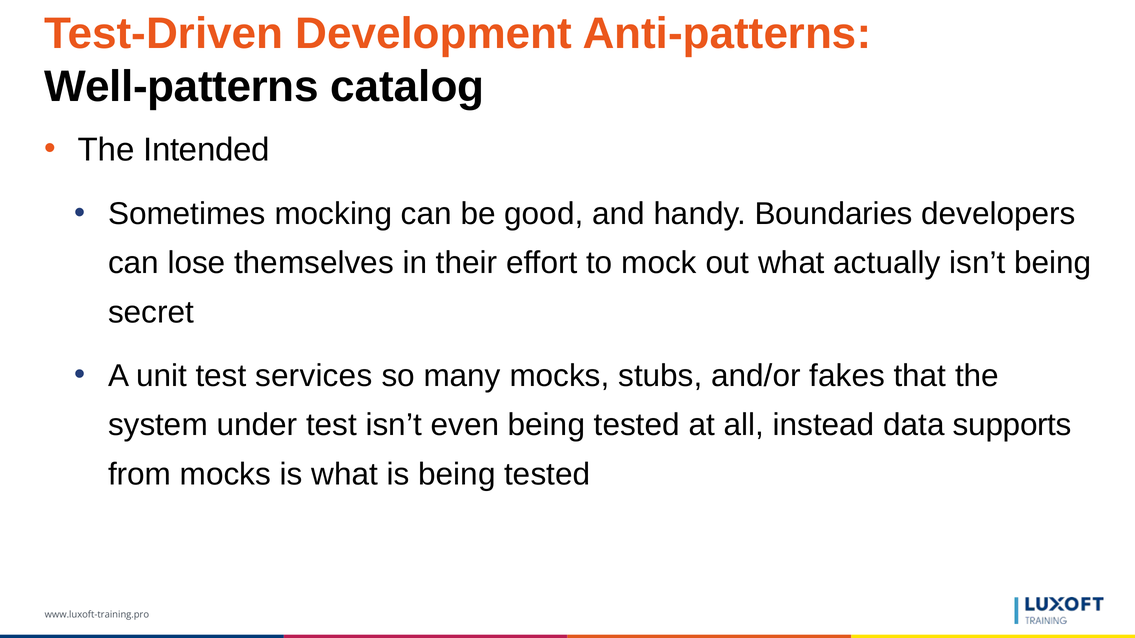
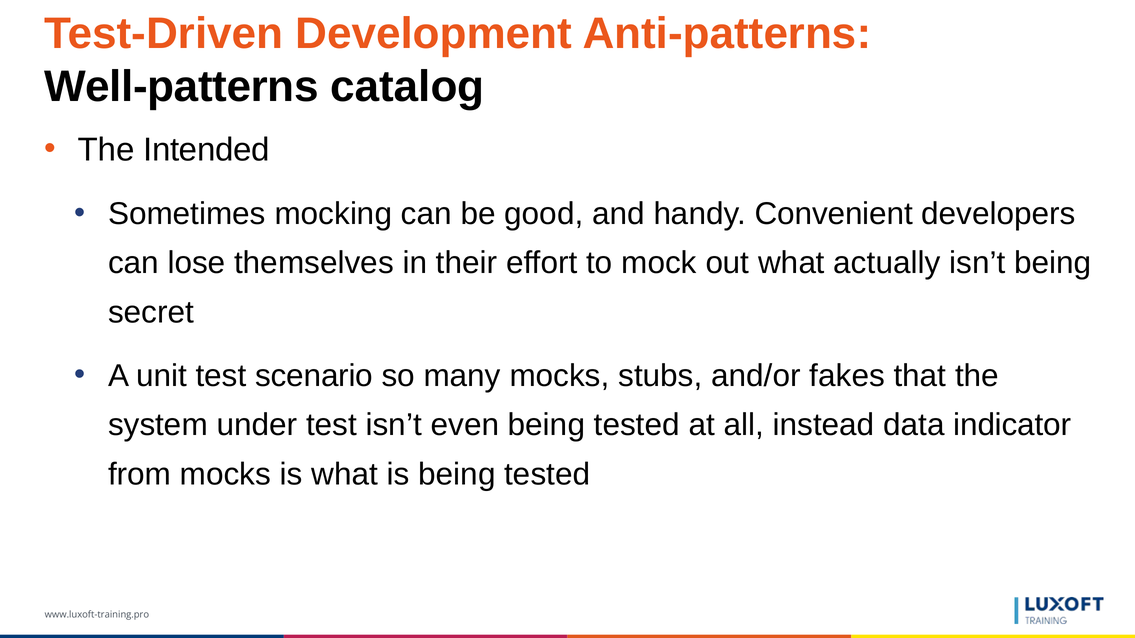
Boundaries: Boundaries -> Convenient (834, 214)
services: services -> scenario (314, 376)
supports: supports -> indicator (1012, 425)
